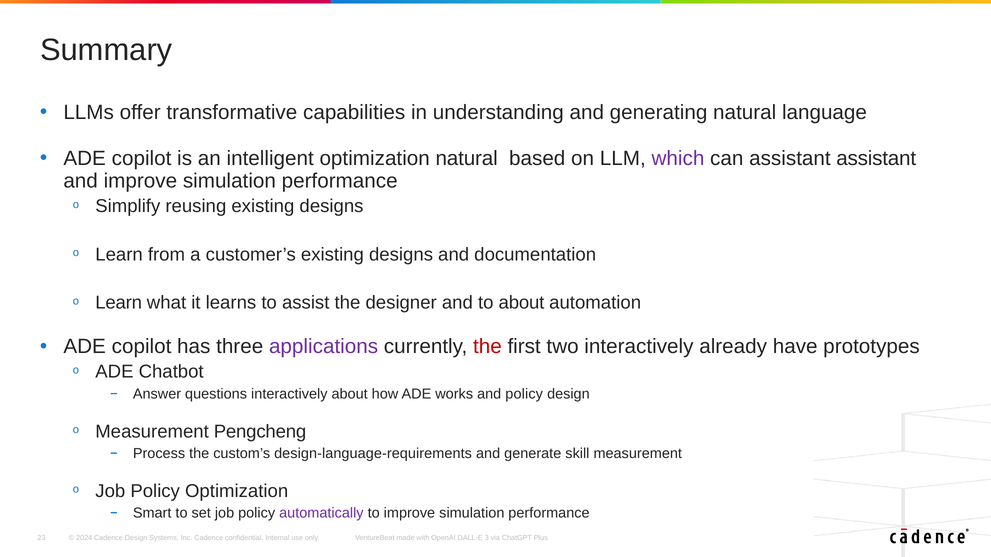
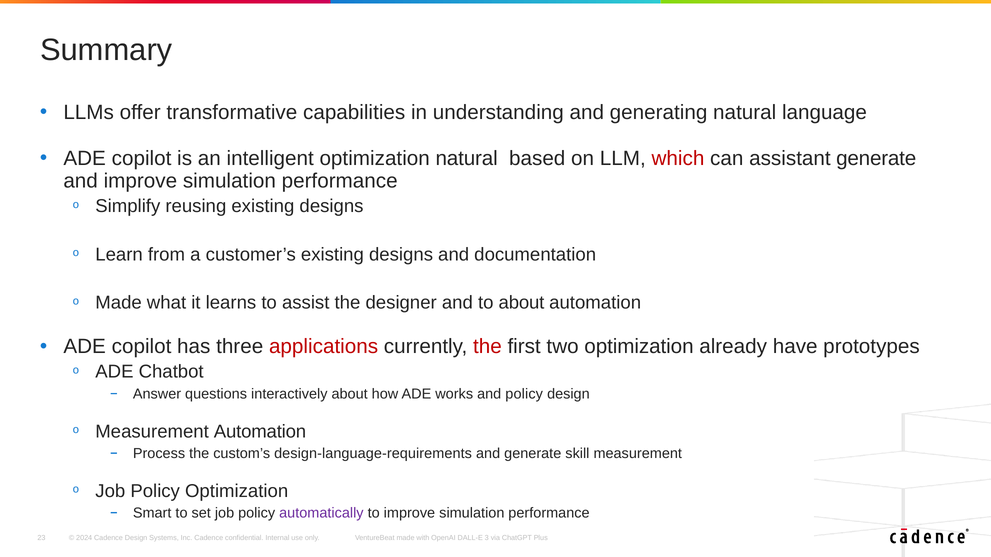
which colour: purple -> red (678, 159)
assistant assistant: assistant -> generate (876, 159)
Learn: Learn -> Made (119, 303)
applications colour: purple -> red (324, 347)
two interactively: interactively -> optimization (639, 347)
Measurement Pengcheng: Pengcheng -> Automation (260, 432)
